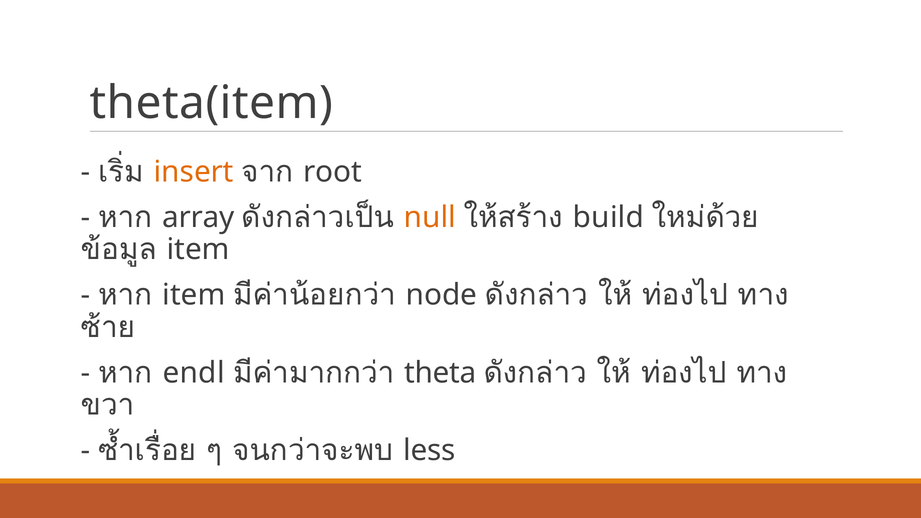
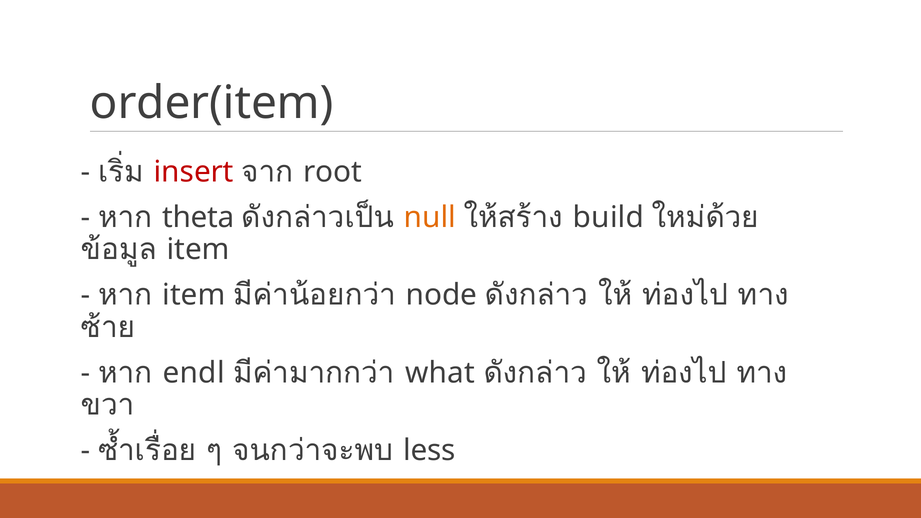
theta(item: theta(item -> order(item (212, 103)
insert colour: orange -> red (194, 172)
array: array -> theta (198, 217)
theta: theta -> what (440, 373)
